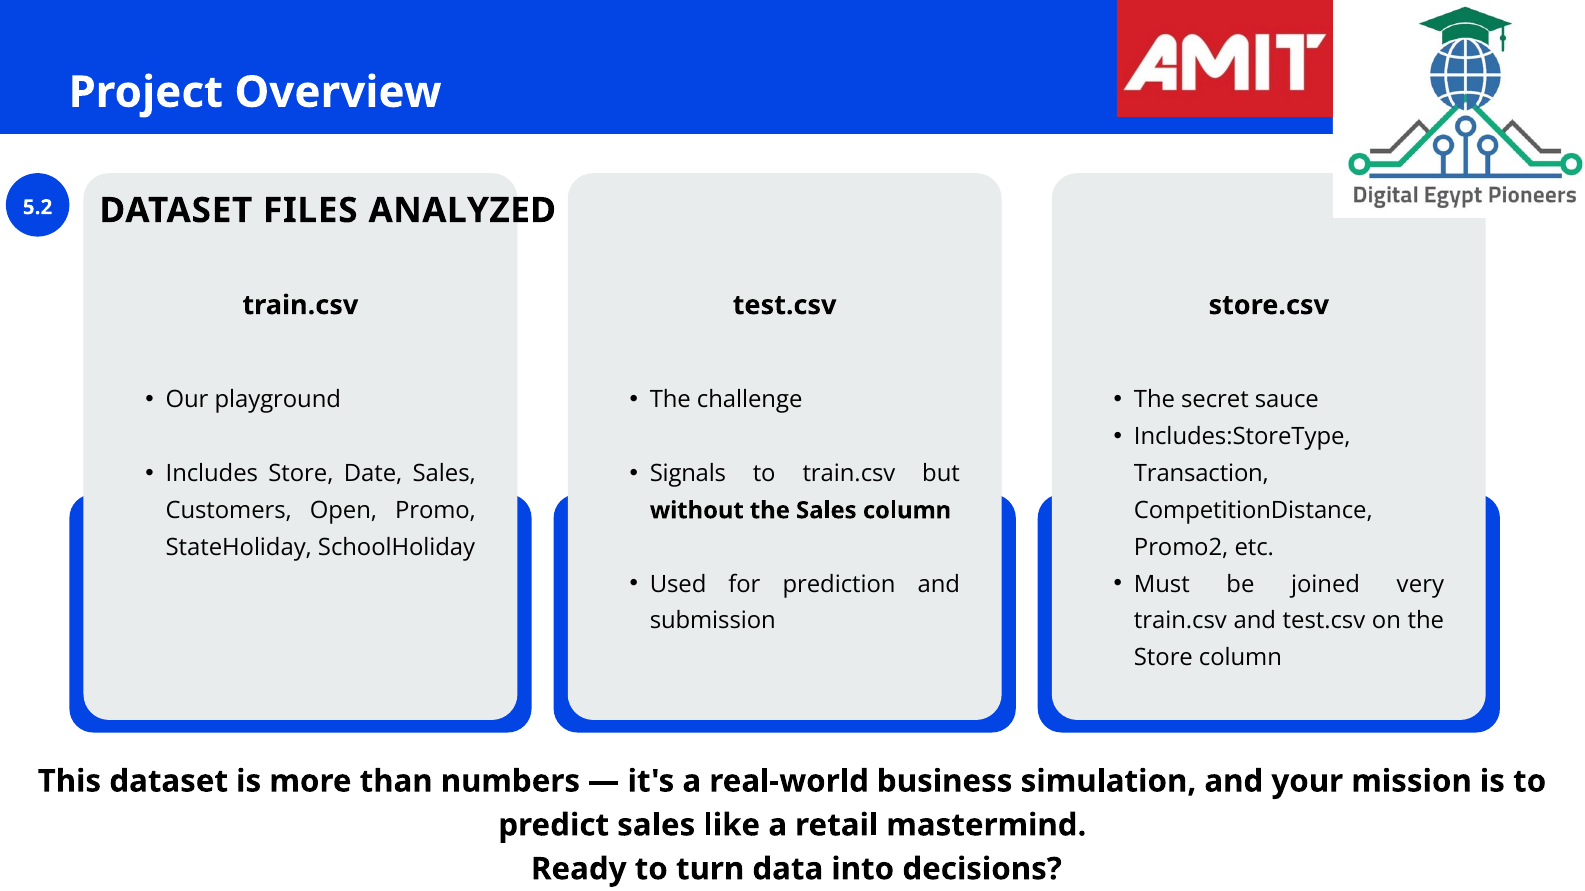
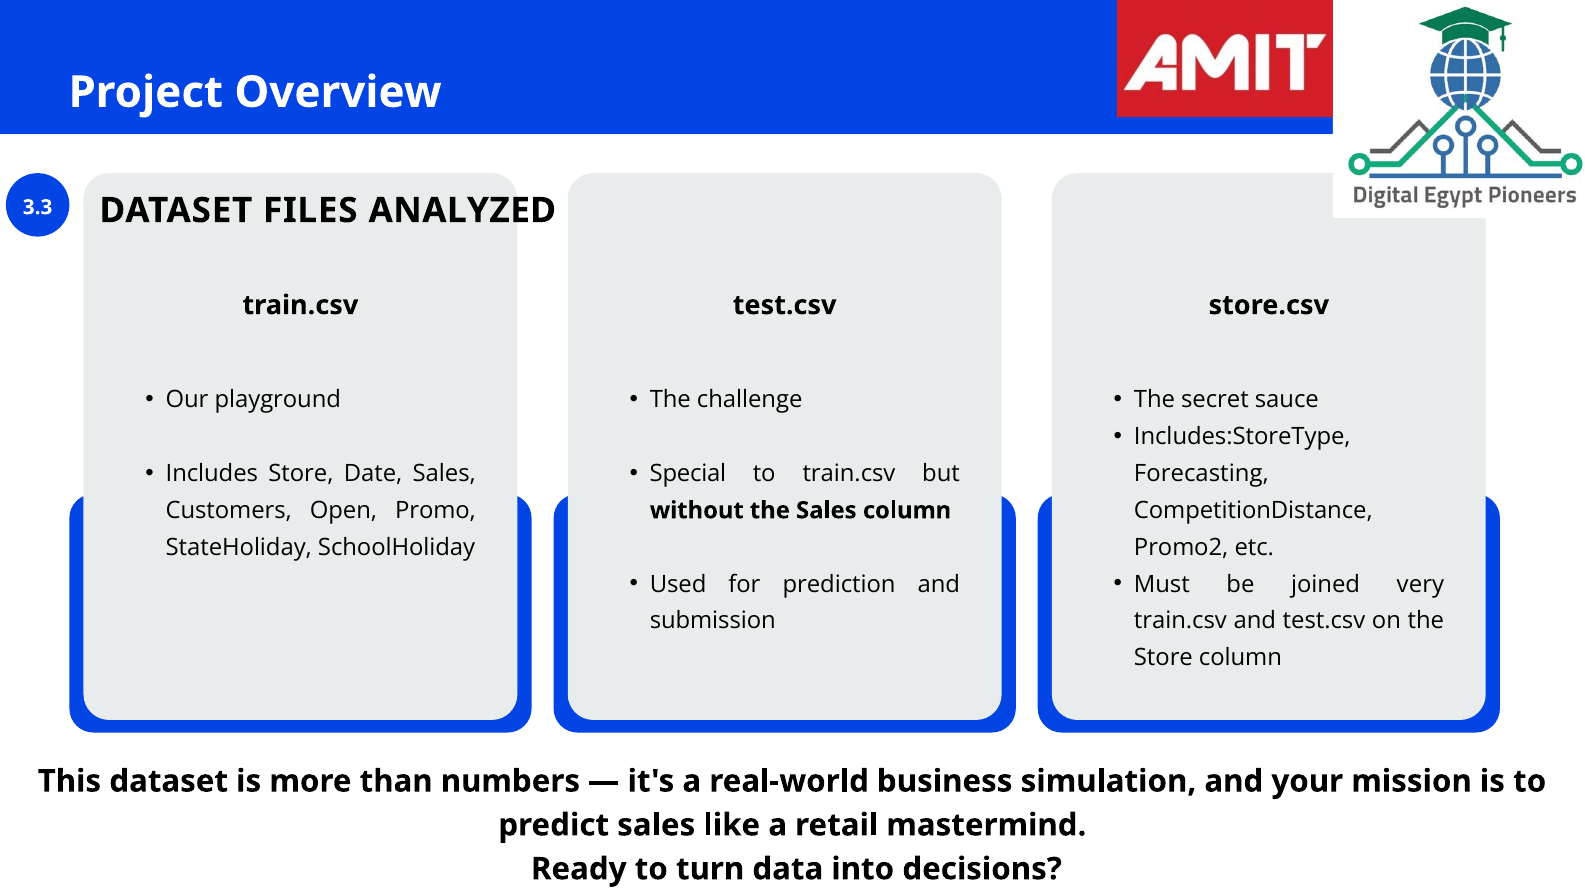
5.2: 5.2 -> 3.3 (38, 207)
Signals: Signals -> Special (688, 474)
Transaction: Transaction -> Forecasting (1201, 474)
